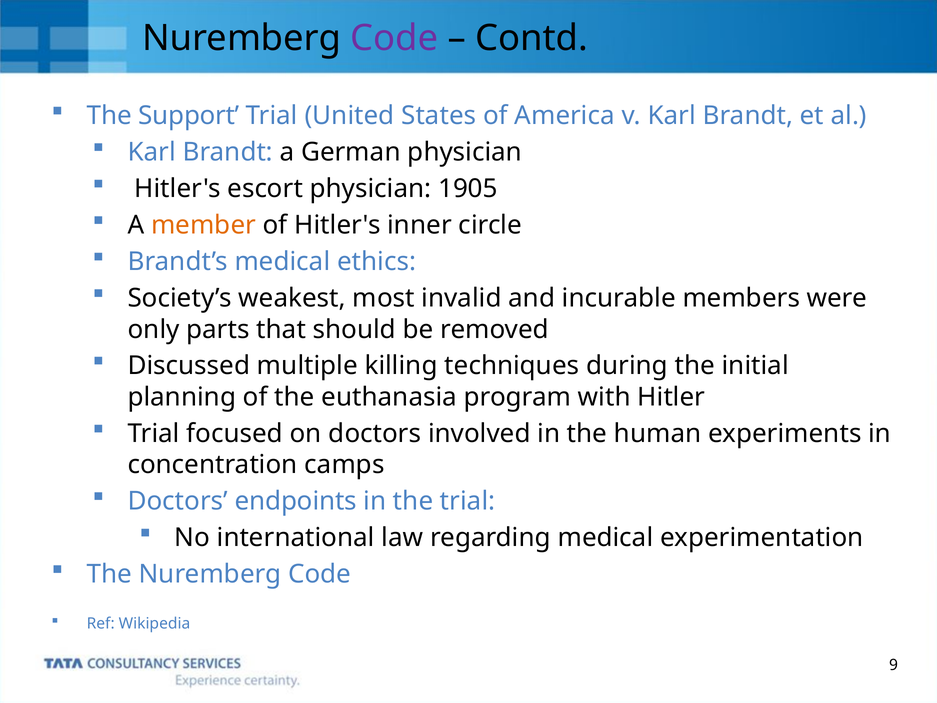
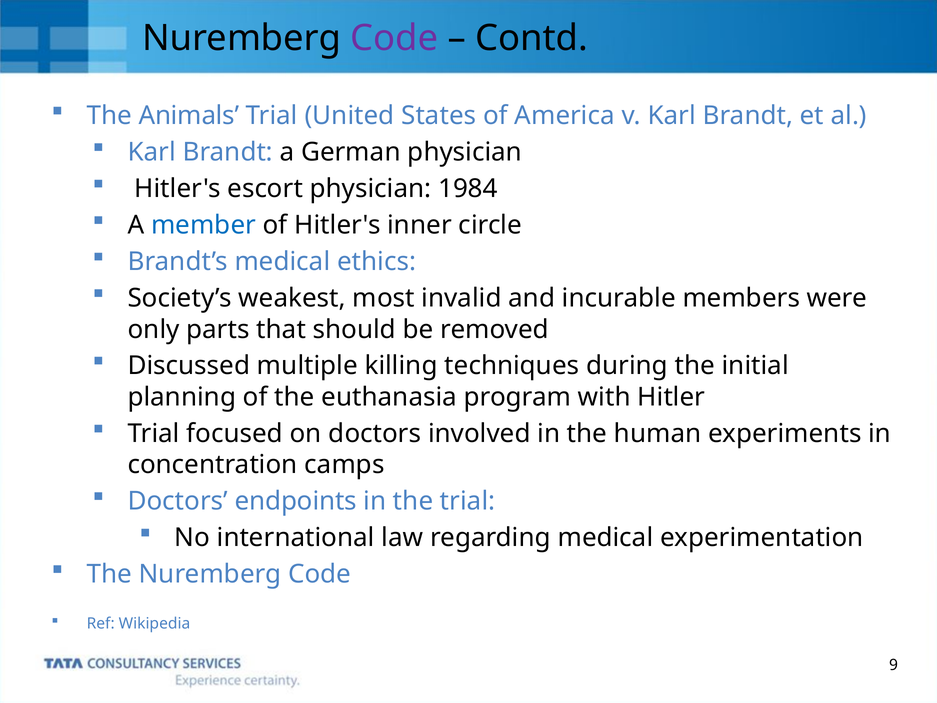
Support: Support -> Animals (189, 116)
1905: 1905 -> 1984 (468, 189)
member colour: orange -> blue (204, 225)
